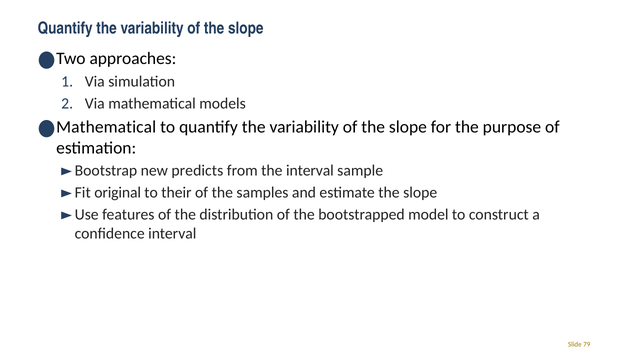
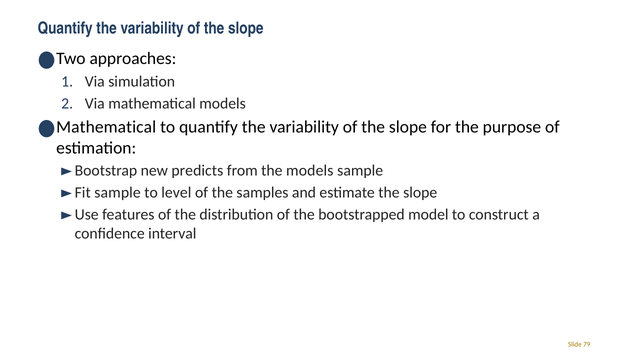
the interval: interval -> models (310, 171)
original: original -> sample (118, 193)
their: their -> level (176, 193)
